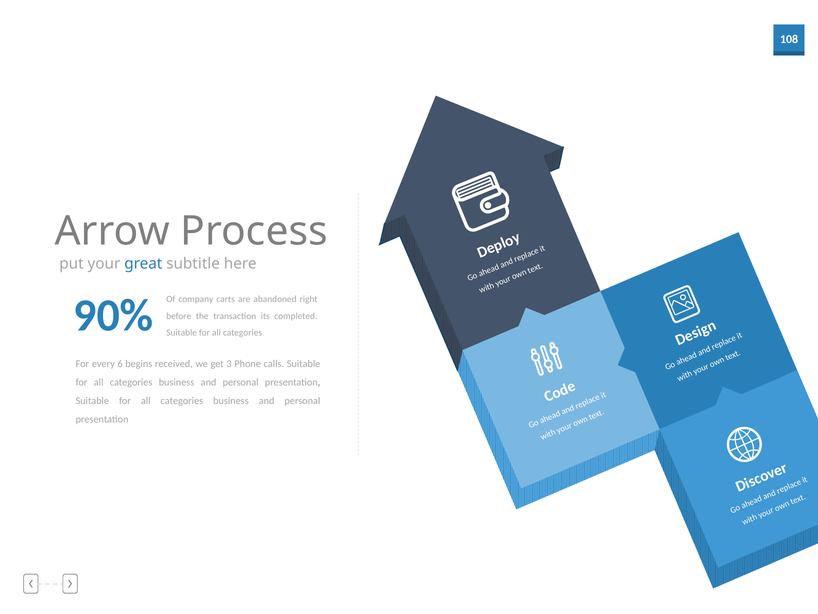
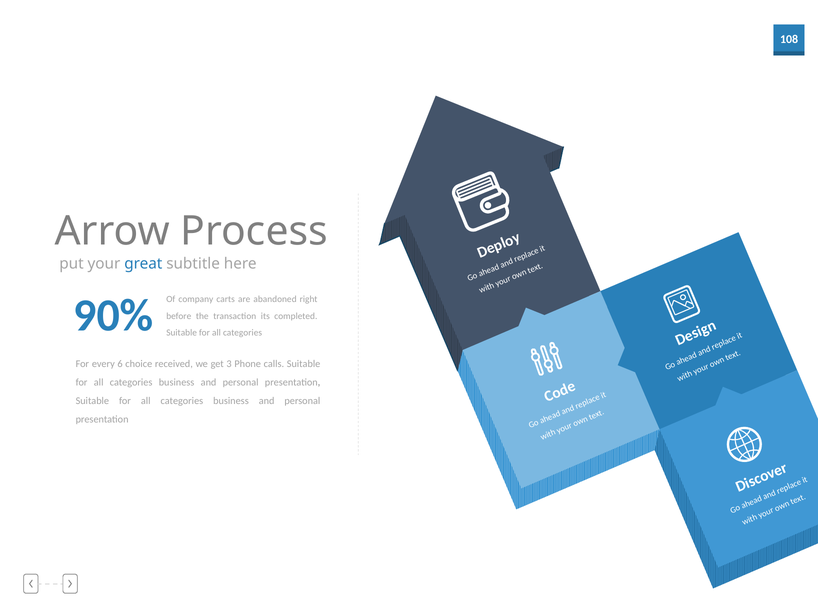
begins: begins -> choice (139, 363)
